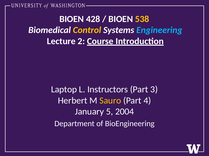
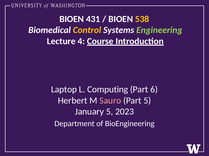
428: 428 -> 431 (93, 19)
Engineering colour: light blue -> light green (159, 30)
2: 2 -> 4 (81, 41)
Instructors: Instructors -> Computing (108, 90)
3: 3 -> 6 (154, 90)
Sauro colour: yellow -> pink (110, 101)
Part 4: 4 -> 5 (147, 101)
2004: 2004 -> 2023 (125, 112)
